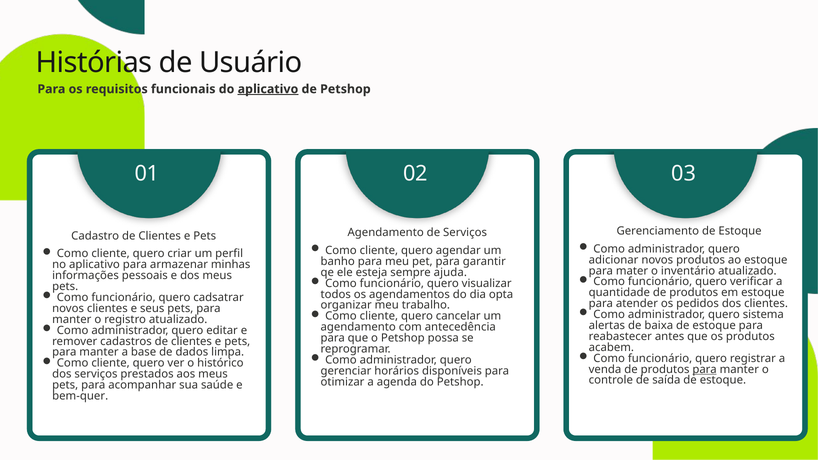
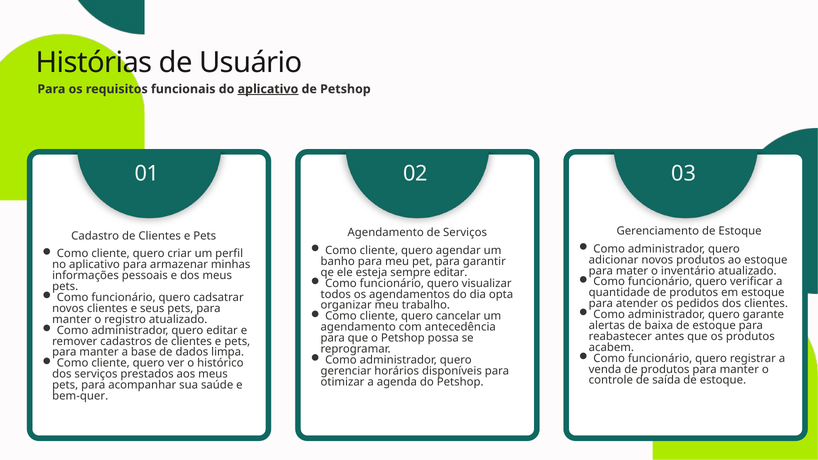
sempre ajuda: ajuda -> editar (450, 272)
sistema: sistema -> garante (763, 315)
para underline: present -> none (705, 369)
